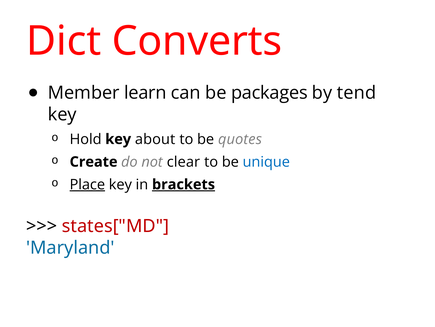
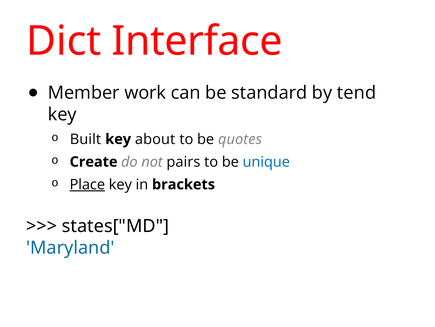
Converts: Converts -> Interface (197, 41)
learn: learn -> work (145, 93)
packages: packages -> standard (269, 93)
Hold: Hold -> Built (85, 139)
clear: clear -> pairs (183, 162)
brackets underline: present -> none (183, 184)
states["MD colour: red -> black (115, 226)
